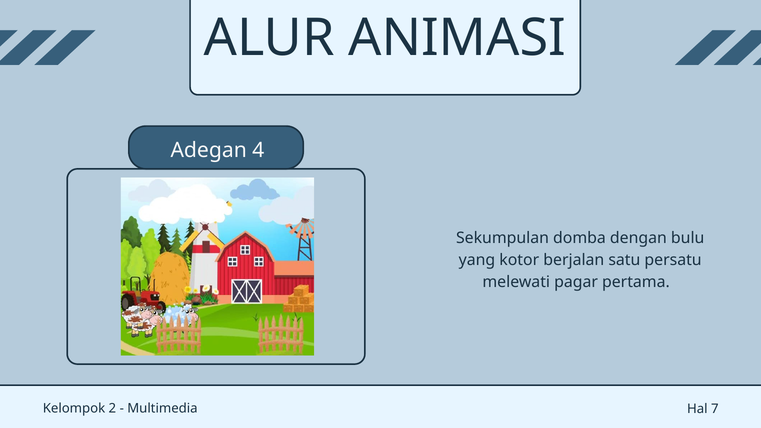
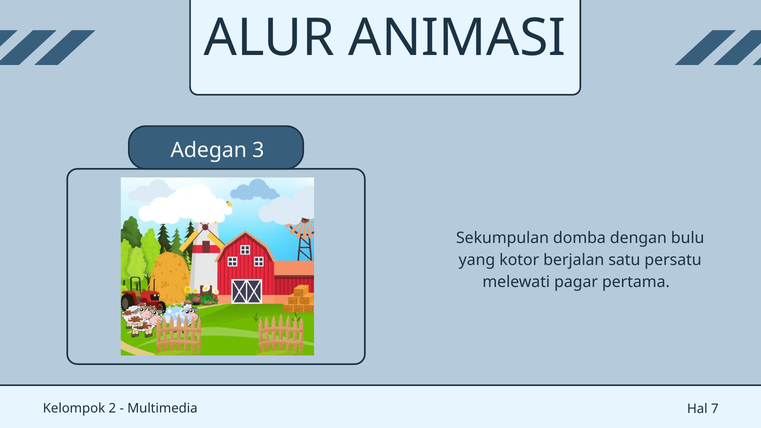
4: 4 -> 3 (258, 150)
